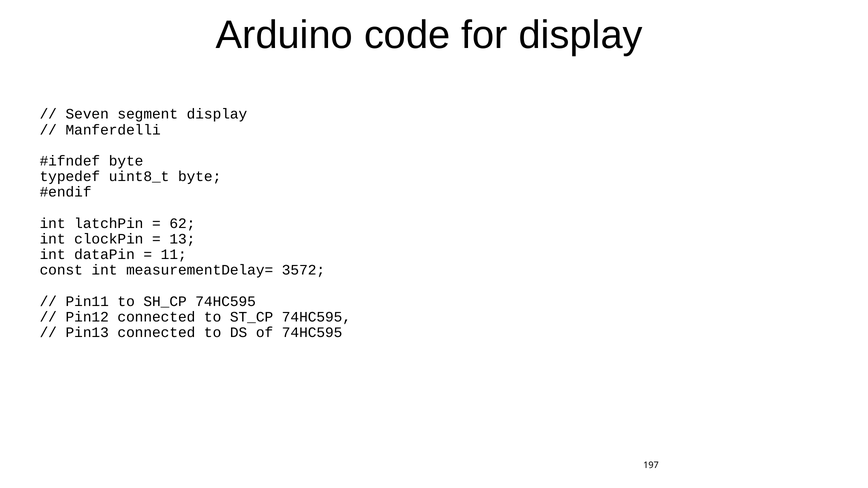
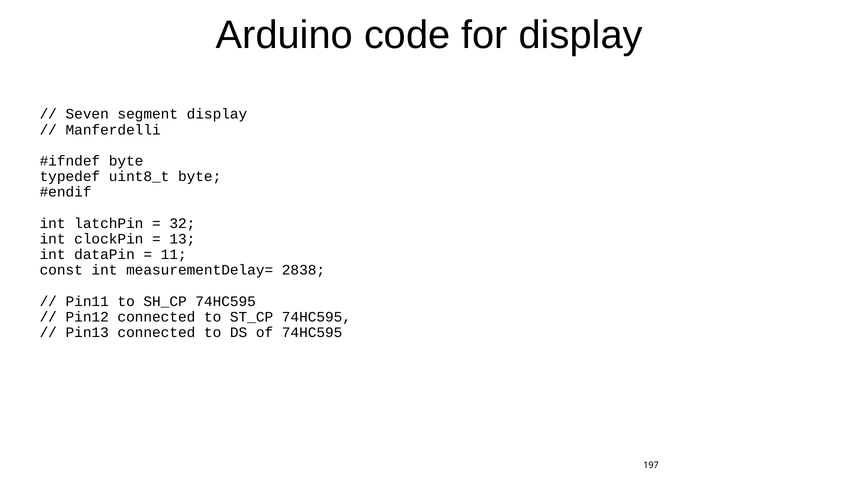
62: 62 -> 32 (182, 223)
3572: 3572 -> 2838 (303, 270)
